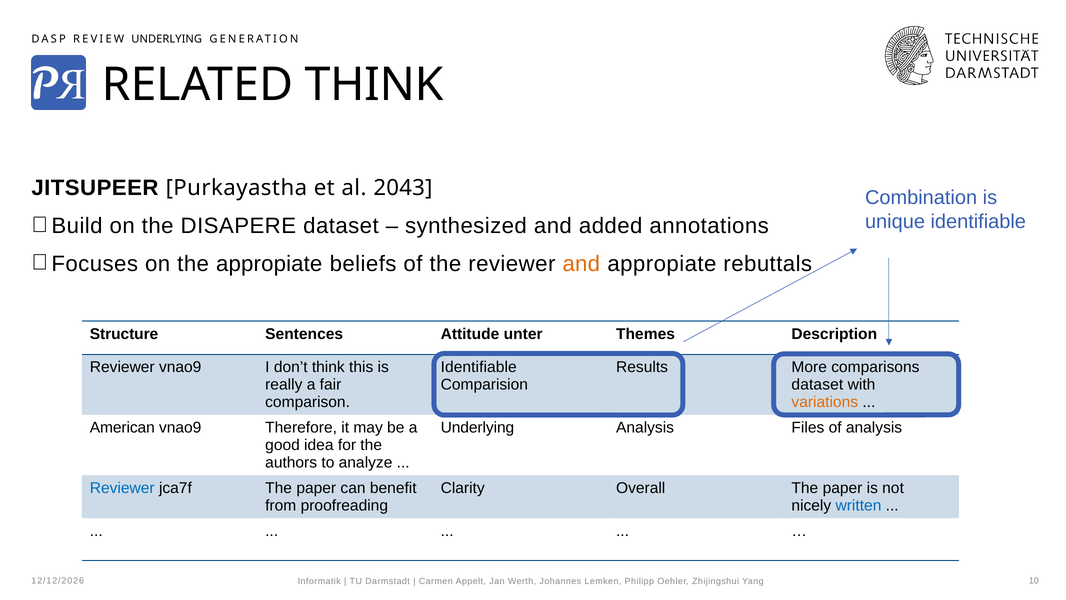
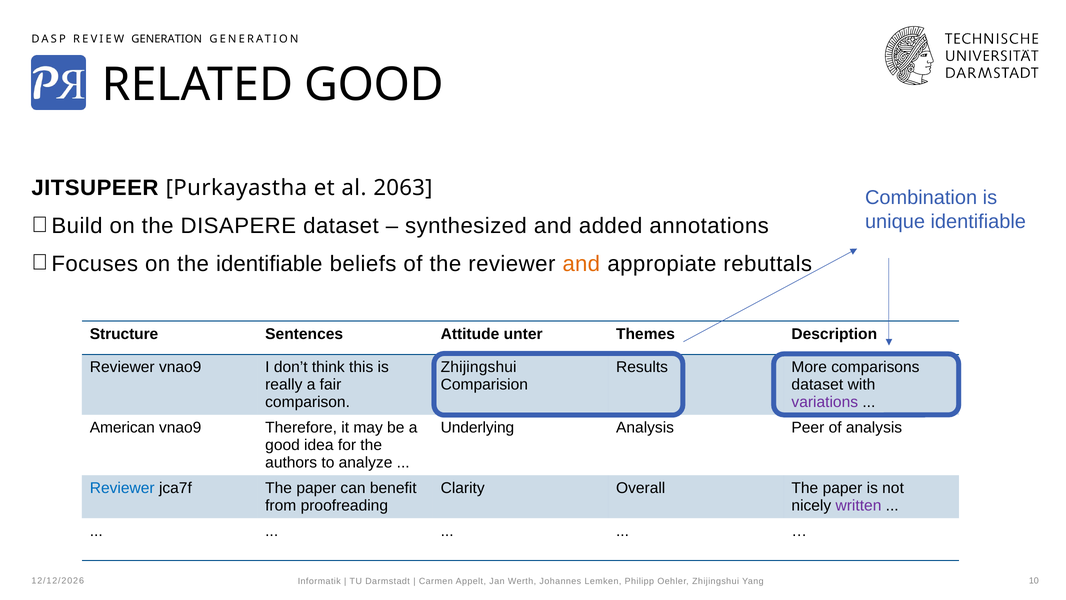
REVIEW UNDERLYING: UNDERLYING -> GENERATION (167, 39)
RELATED THINK: THINK -> GOOD (374, 85)
2043: 2043 -> 2063 (403, 188)
the appropiate: appropiate -> identifiable (269, 264)
Identifiable: Identifiable -> Zhijingshui (479, 367)
variations colour: orange -> purple (825, 402)
Files: Files -> Peer (808, 428)
written colour: blue -> purple (858, 505)
